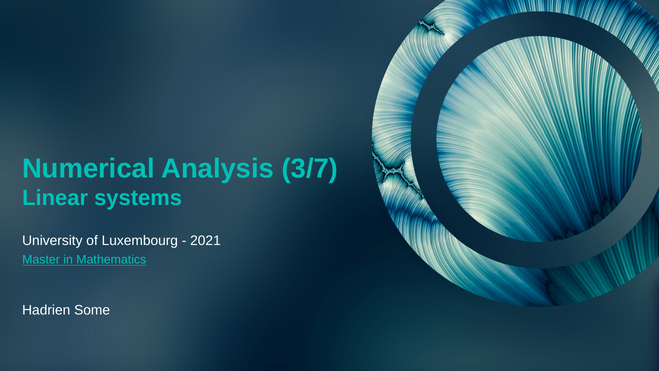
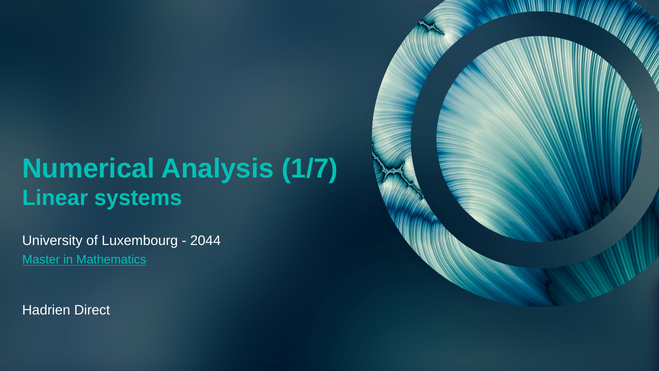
3/7: 3/7 -> 1/7 (310, 169)
2021: 2021 -> 2044 (205, 240)
Some: Some -> Direct (92, 310)
